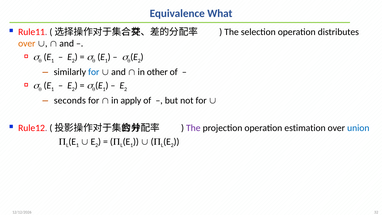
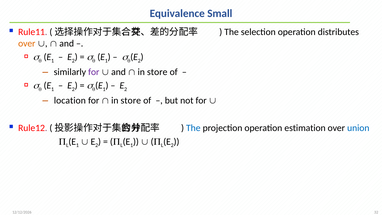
What: What -> Small (220, 13)
for colour: blue -> purple (94, 72)
other: other -> store (157, 72)
seconds: seconds -> location (70, 100)
apply: apply -> store (131, 100)
The colour: purple -> blue (193, 128)
